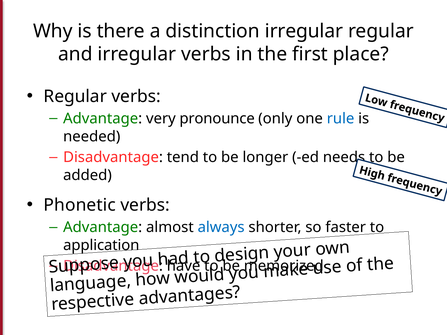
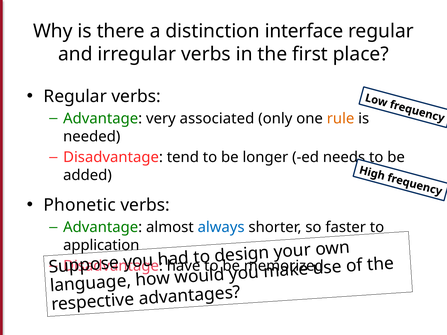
distinction irregular: irregular -> interface (304, 31)
pronounce: pronounce -> associated (217, 119)
rule colour: blue -> orange (341, 119)
